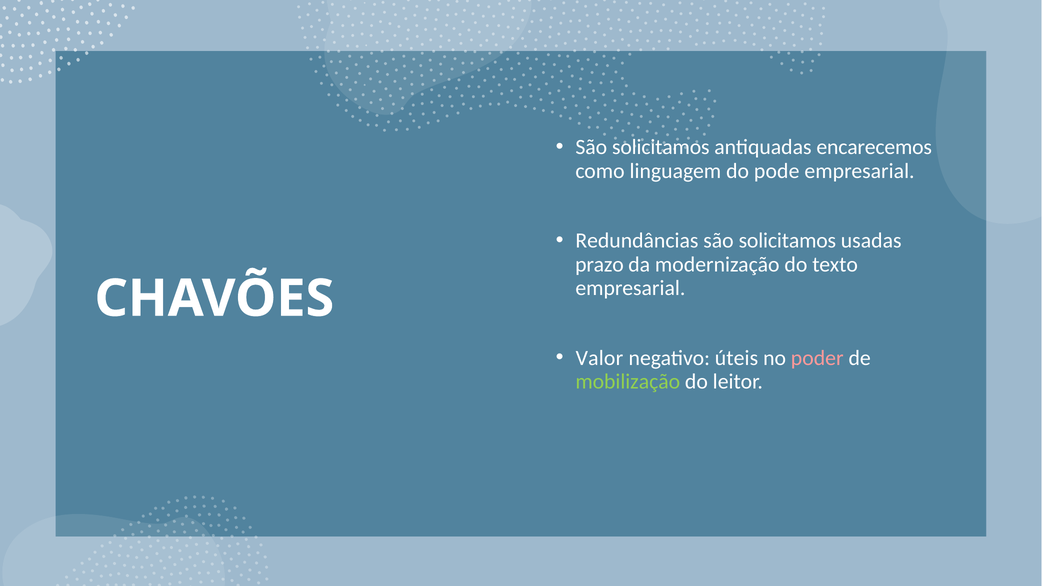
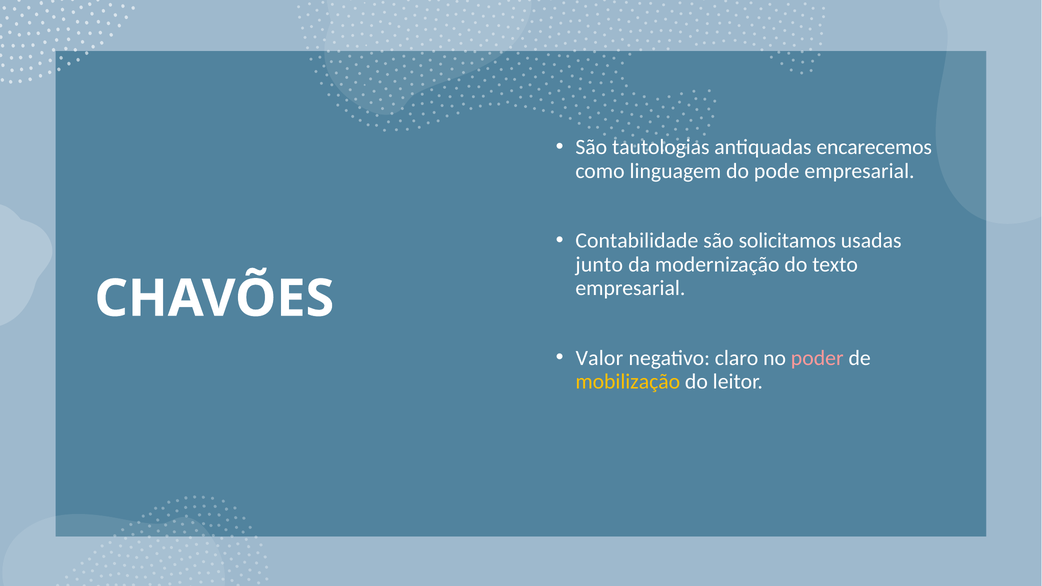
solicitamos: solicitamos -> tautologias (661, 147)
Redundâncias: Redundâncias -> Contabilidade (637, 240)
prazo: prazo -> junto (599, 264)
úteis: úteis -> claro (737, 358)
mobilização colour: light green -> yellow (628, 382)
